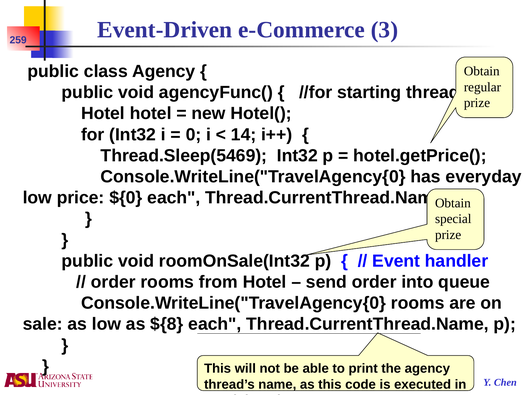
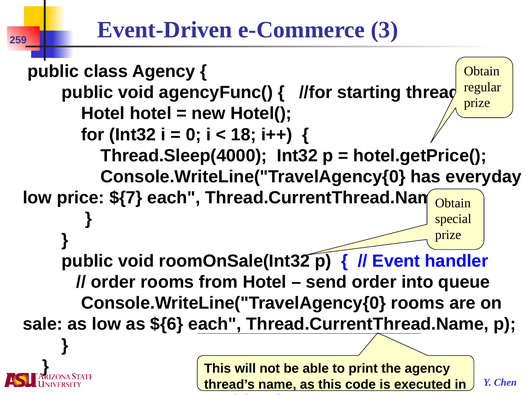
14: 14 -> 18 (244, 134)
Thread.Sleep(5469: Thread.Sleep(5469 -> Thread.Sleep(4000 (184, 155)
${0: ${0 -> ${7 (126, 198)
${8: ${8 -> ${6 (167, 324)
